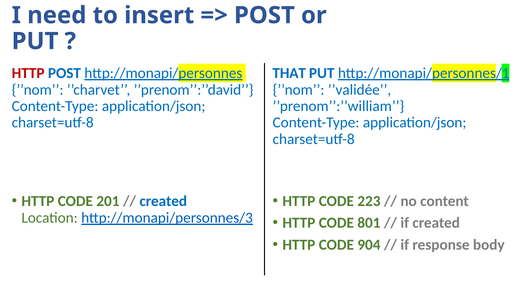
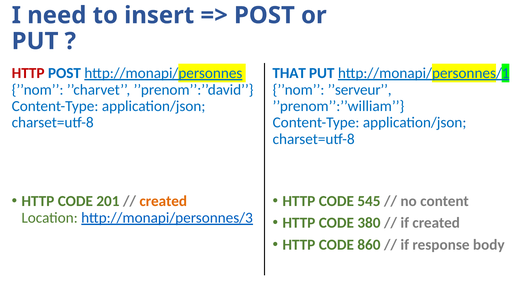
’’validée: ’’validée -> ’’serveur (360, 90)
created colour: blue -> orange (163, 201)
223: 223 -> 545 (369, 201)
801: 801 -> 380 (369, 223)
904: 904 -> 860 (369, 244)
